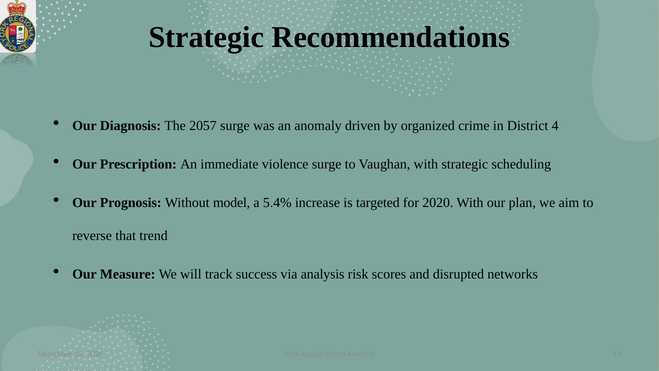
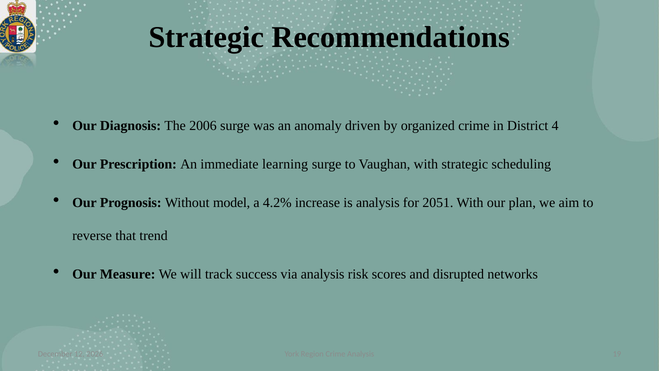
2057: 2057 -> 2006 (203, 126)
violence: violence -> learning (285, 164)
5.4%: 5.4% -> 4.2% (277, 202)
is targeted: targeted -> analysis (378, 202)
2020: 2020 -> 2051 (438, 202)
